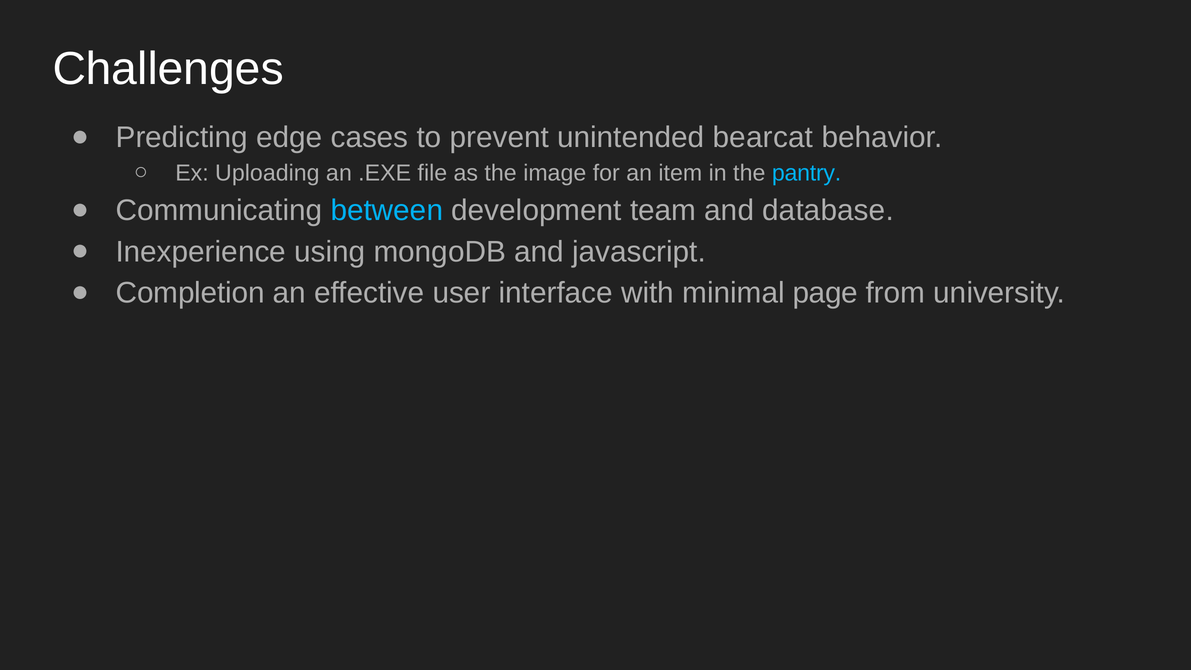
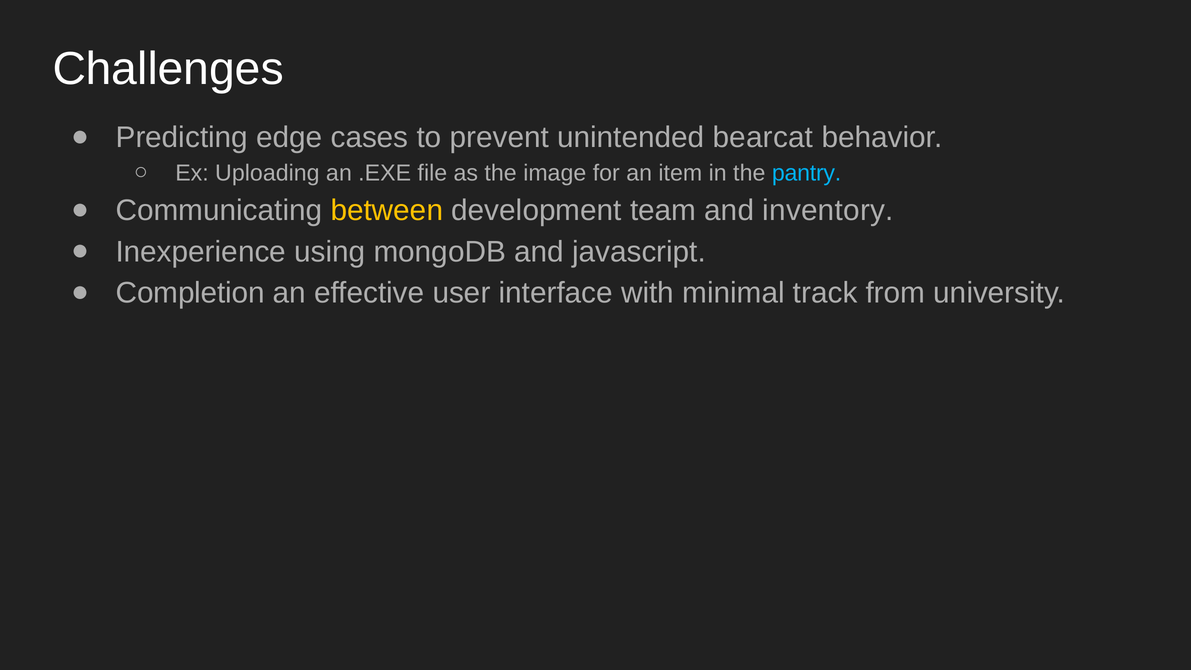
between colour: light blue -> yellow (387, 211)
database: database -> inventory (828, 211)
page: page -> track (825, 293)
